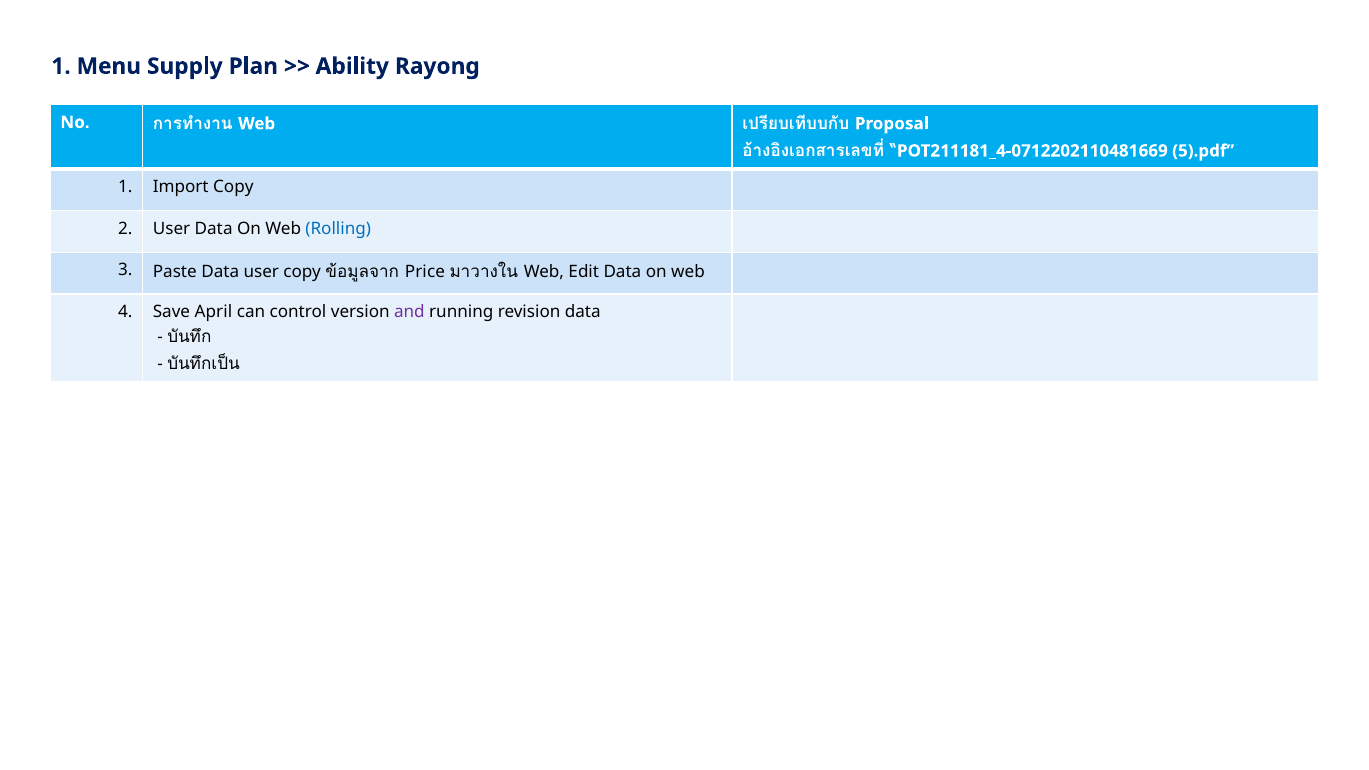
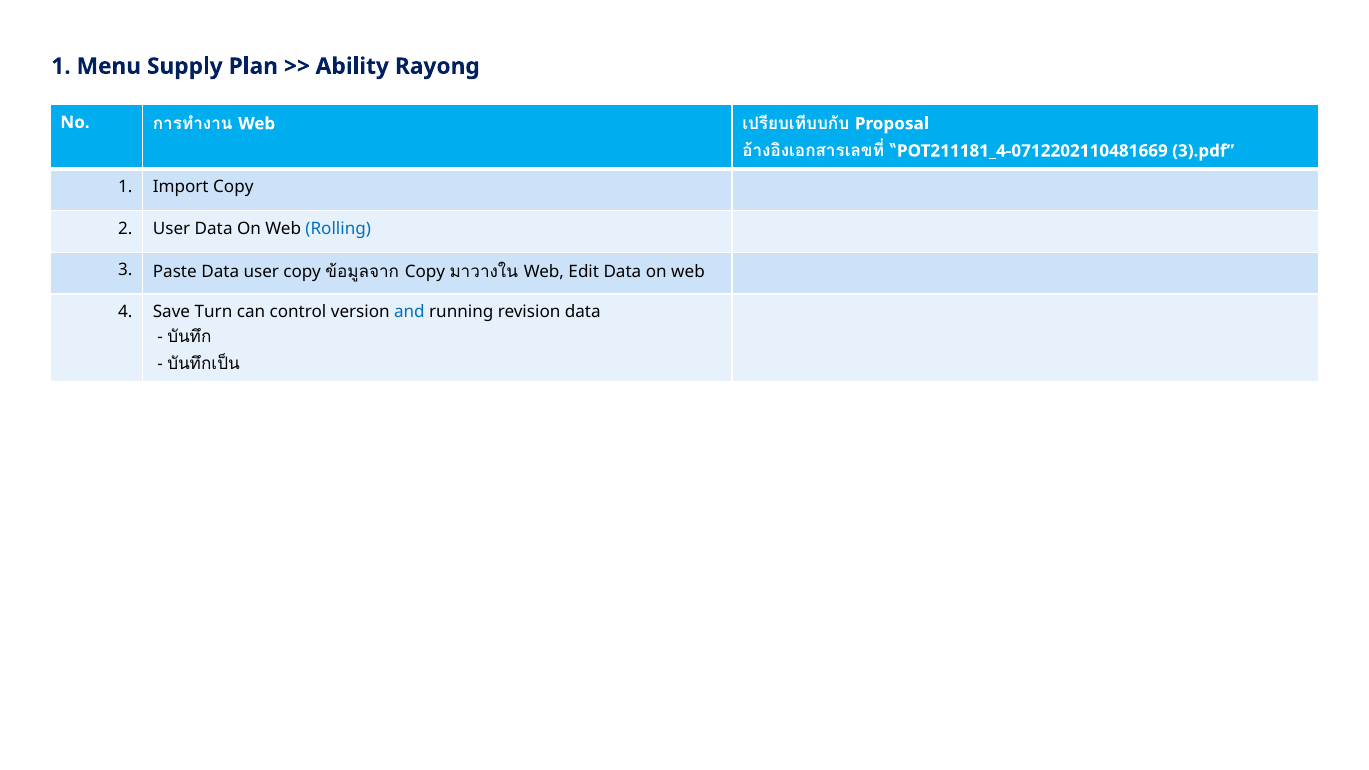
5).pdf: 5).pdf -> 3).pdf (1203, 151)
Price: Price -> Copy (425, 272)
April: April -> Turn (213, 312)
and colour: purple -> blue (409, 312)
